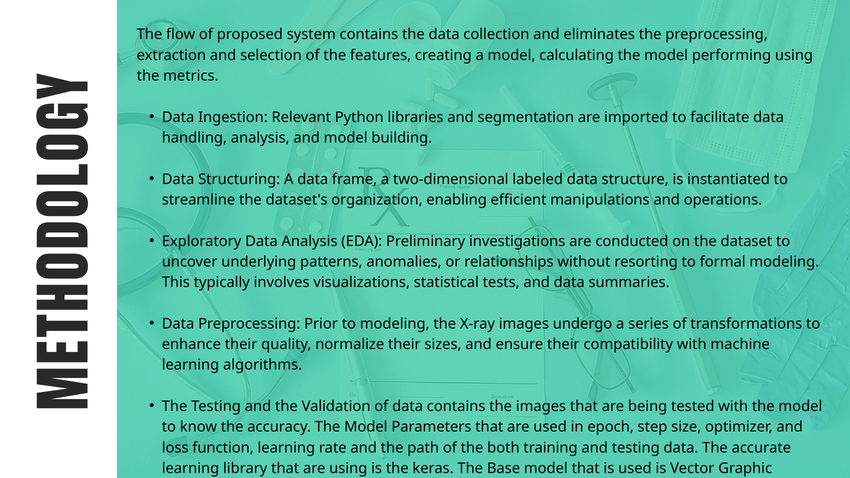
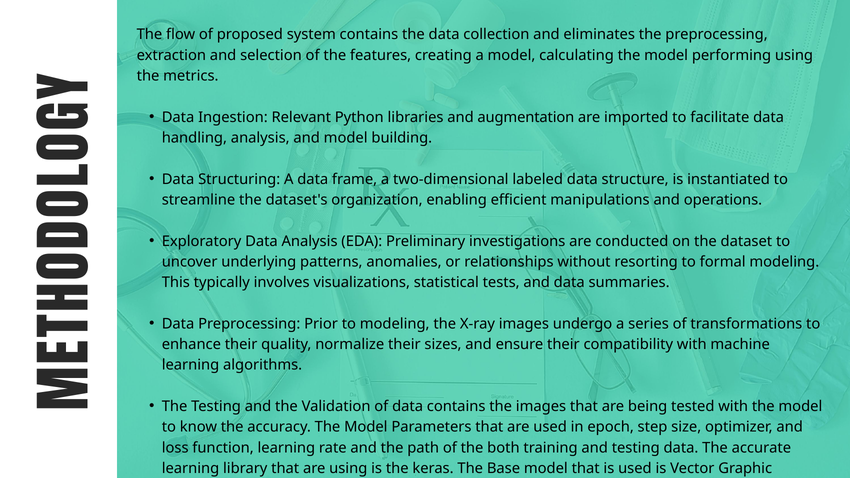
segmentation: segmentation -> augmentation (526, 117)
